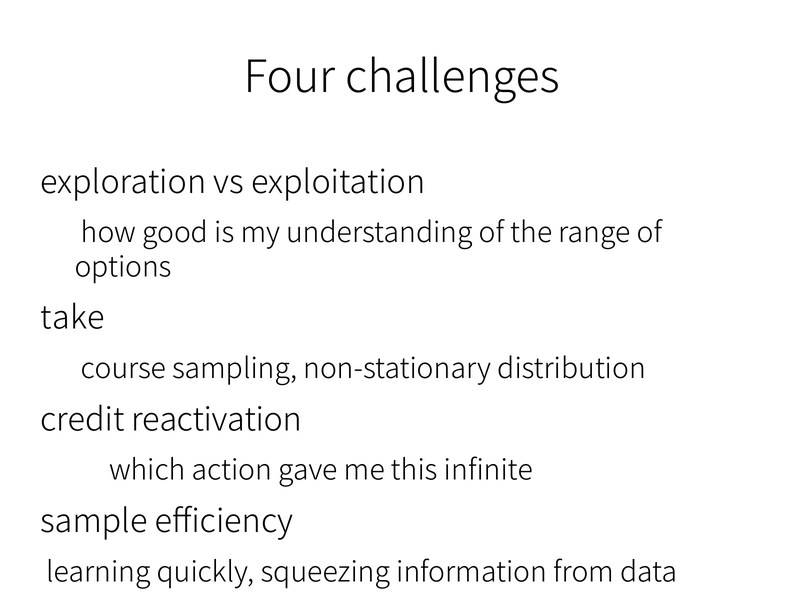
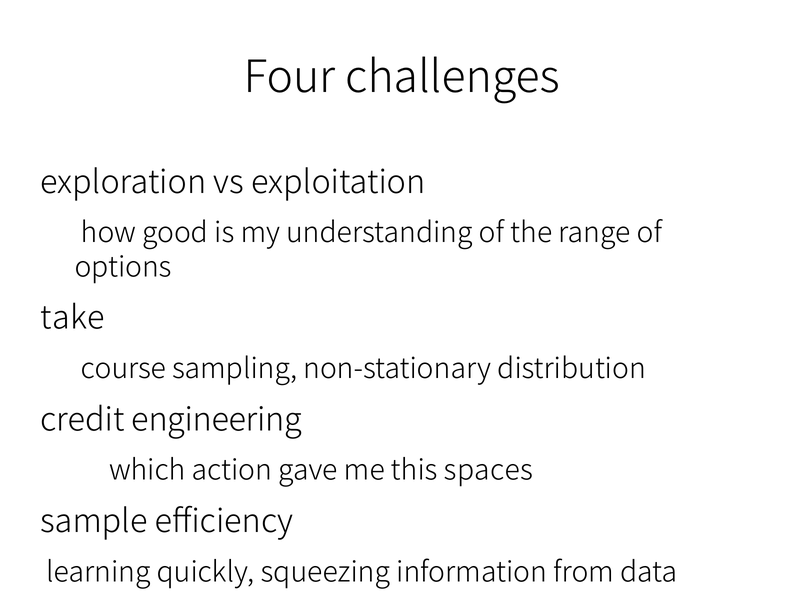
reactivation: reactivation -> engineering (217, 420)
infinite: infinite -> spaces (488, 470)
